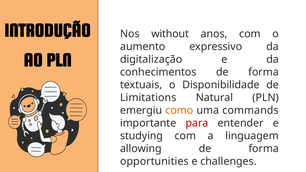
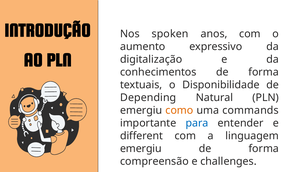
without: without -> spoken (170, 34)
Limitations: Limitations -> Depending (148, 98)
para colour: red -> blue (197, 123)
studying: studying -> different (142, 136)
allowing: allowing -> emergiu (141, 149)
opportunities: opportunities -> compreensão (154, 161)
